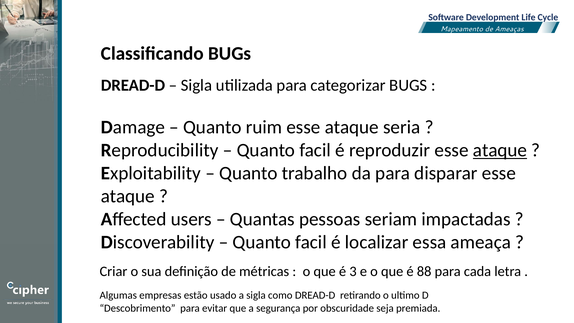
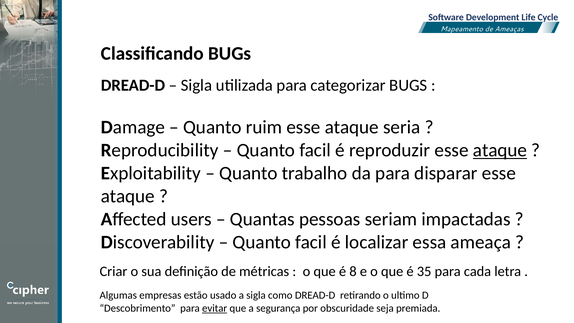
3: 3 -> 8 (353, 271)
88: 88 -> 35 (424, 271)
evitar underline: none -> present (215, 308)
